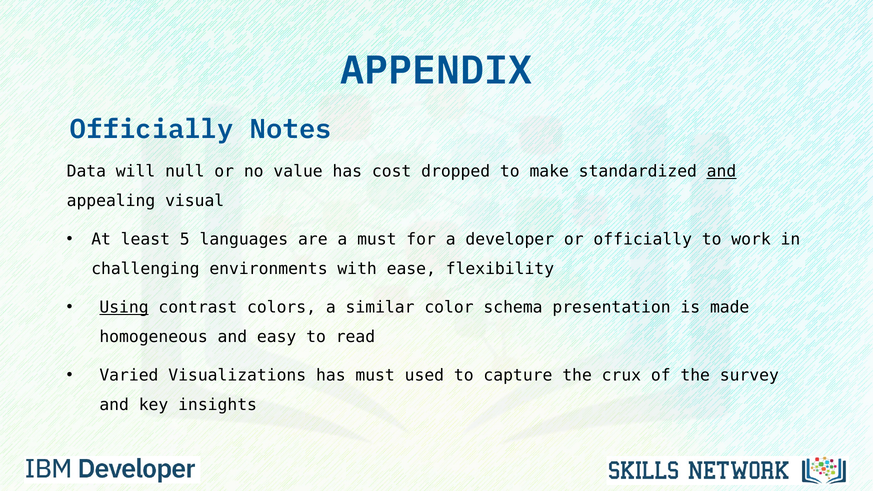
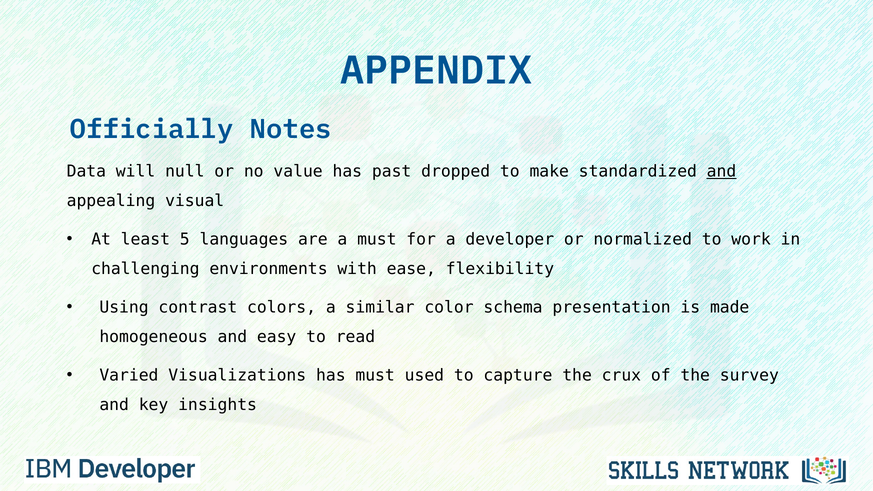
cost: cost -> past (392, 171)
or officially: officially -> normalized (643, 239)
Using underline: present -> none (124, 307)
